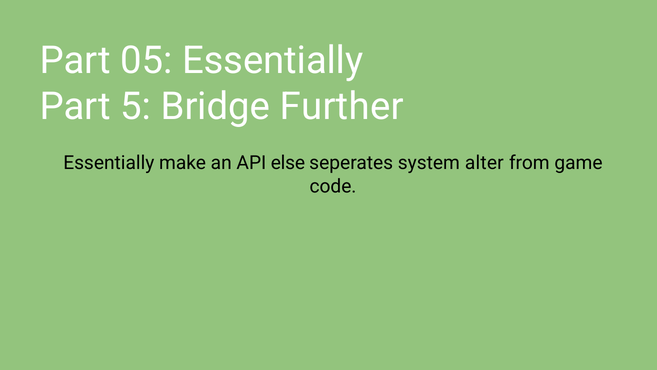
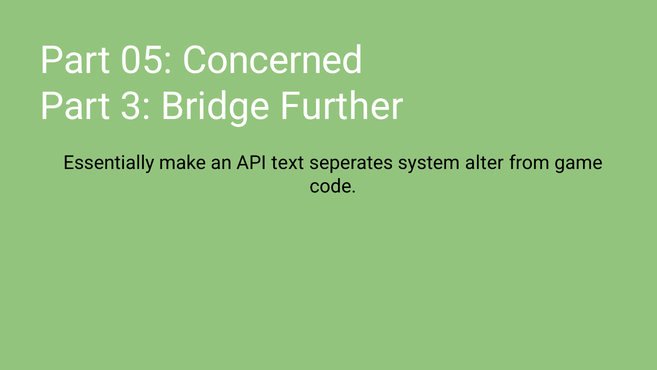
05 Essentially: Essentially -> Concerned (273, 60)
5: 5 -> 3 (136, 106)
else: else -> text (288, 163)
